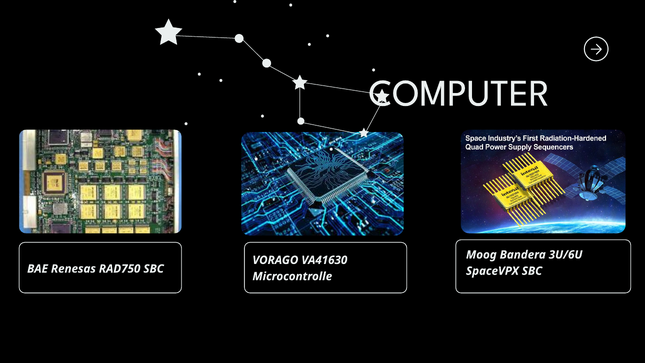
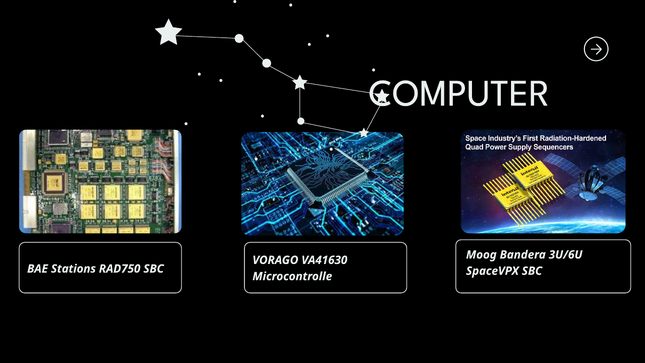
Renesas: Renesas -> Stations (73, 269)
